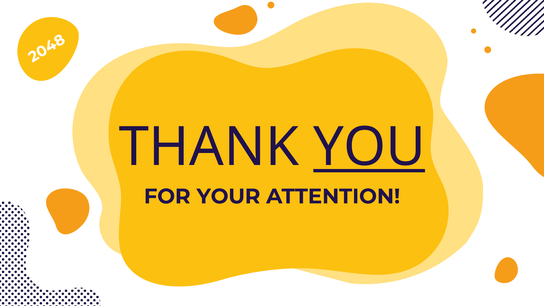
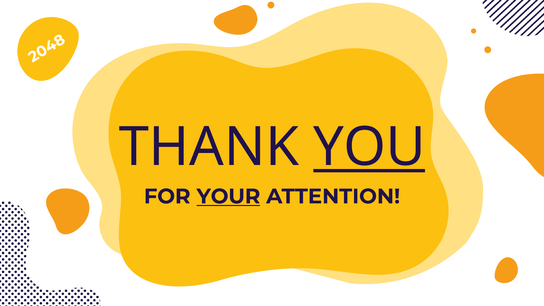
YOUR underline: none -> present (228, 196)
